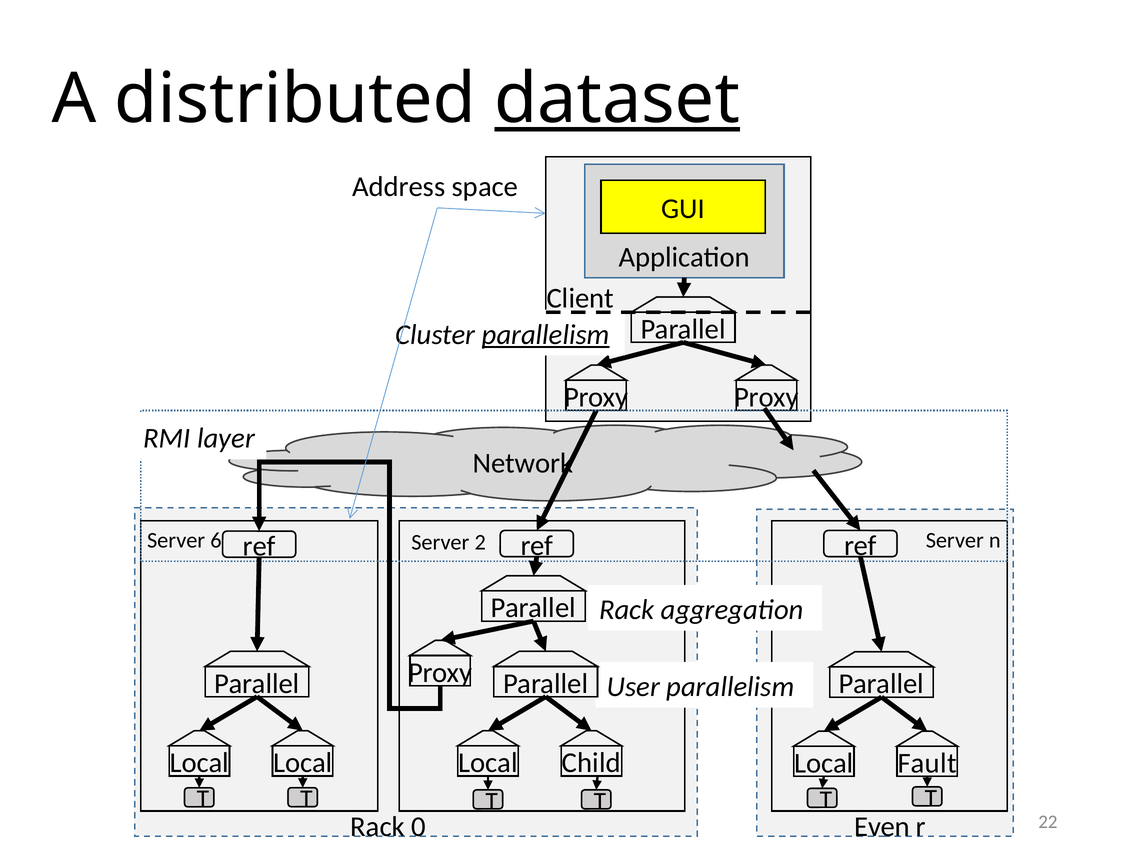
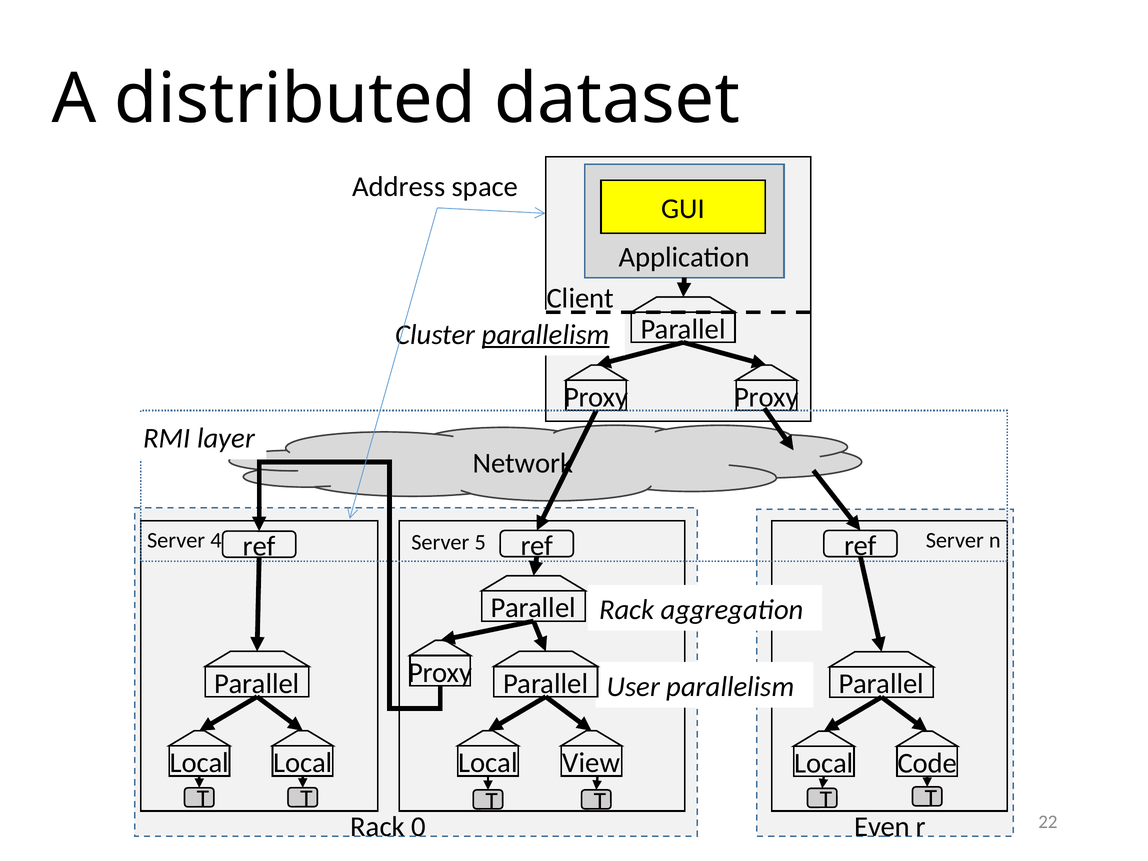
dataset underline: present -> none (617, 99)
6: 6 -> 4 (216, 541)
2: 2 -> 5 (480, 542)
Child: Child -> View (591, 763)
Fault: Fault -> Code (927, 763)
